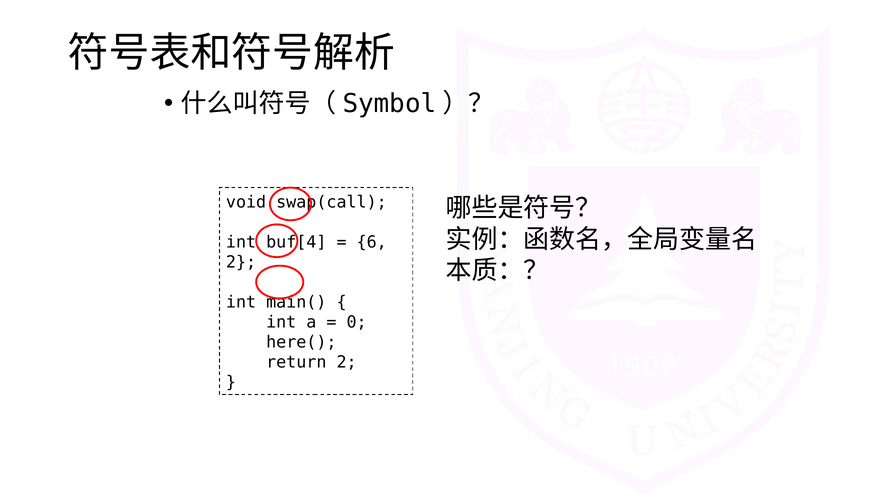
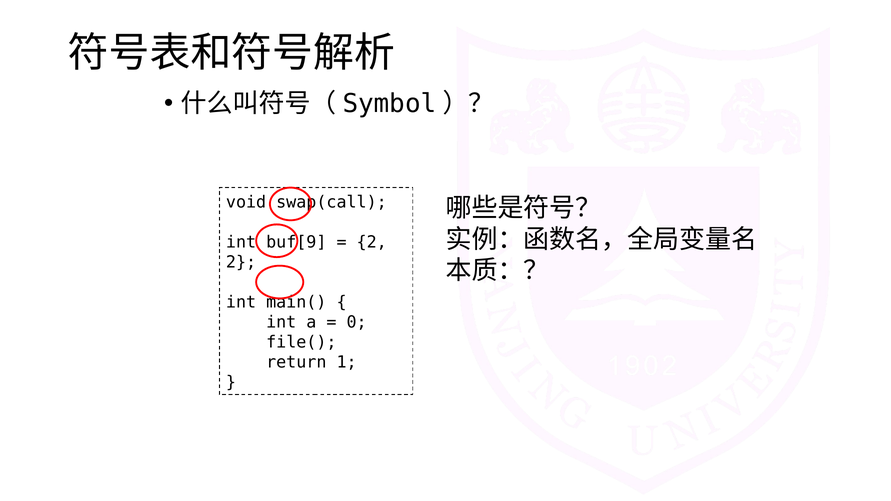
buf[4: buf[4 -> buf[9 (296, 242)
6: 6 -> 2 (372, 242)
here(: here( -> file( (301, 342)
return 2: 2 -> 1 (347, 363)
